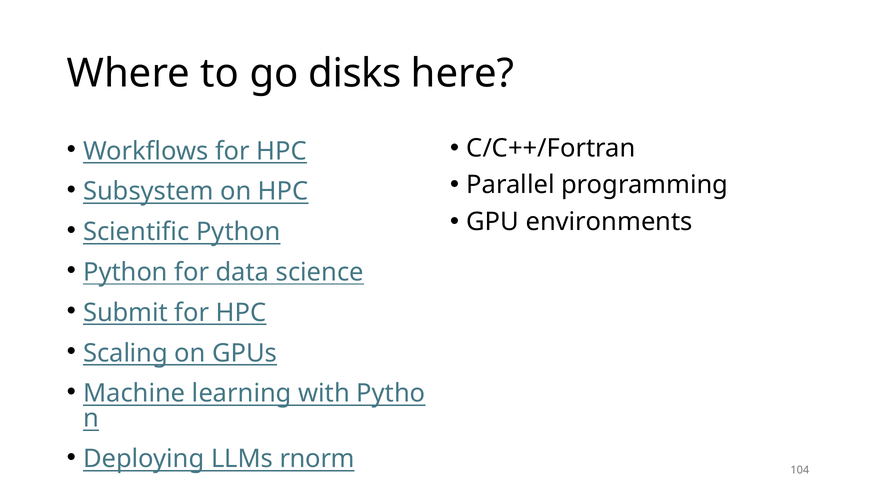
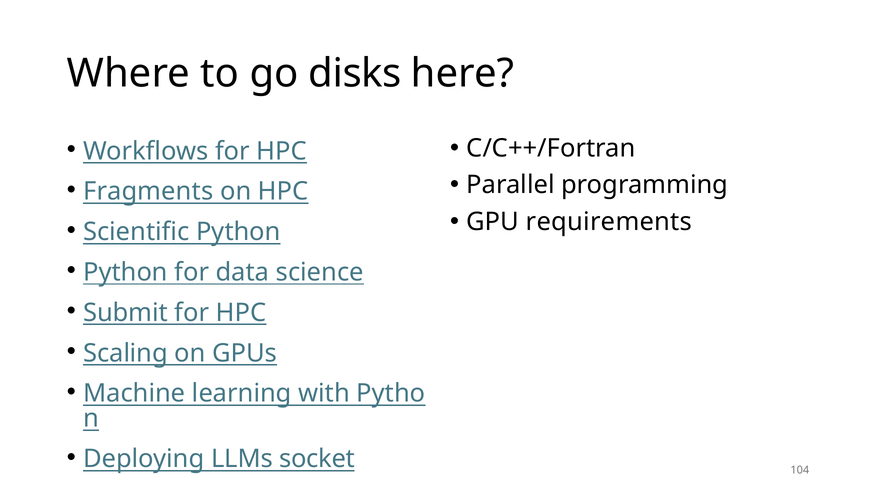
Subsystem: Subsystem -> Fragments (148, 191)
environments: environments -> requirements (609, 222)
rnorm: rnorm -> socket (317, 459)
